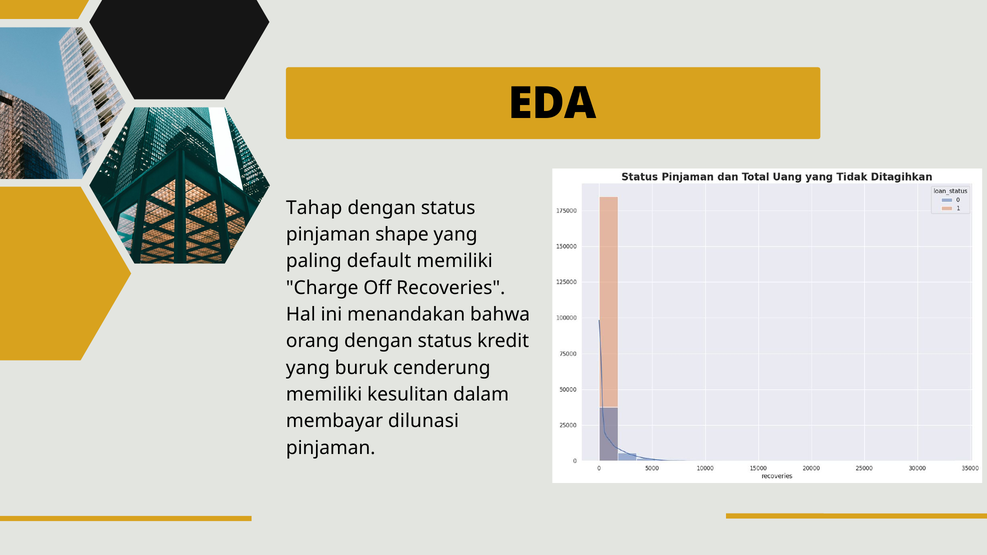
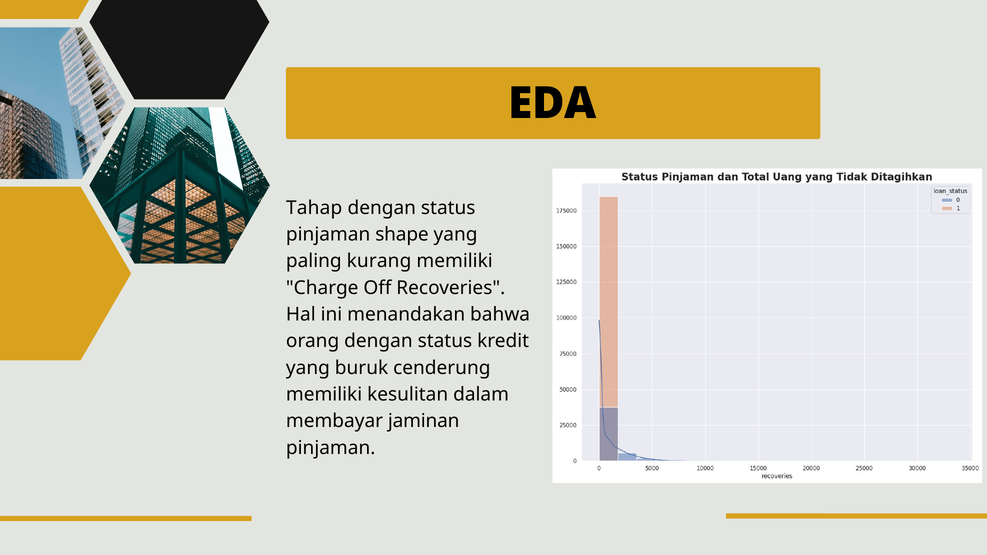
default: default -> kurang (379, 261)
dilunasi: dilunasi -> jaminan (424, 421)
